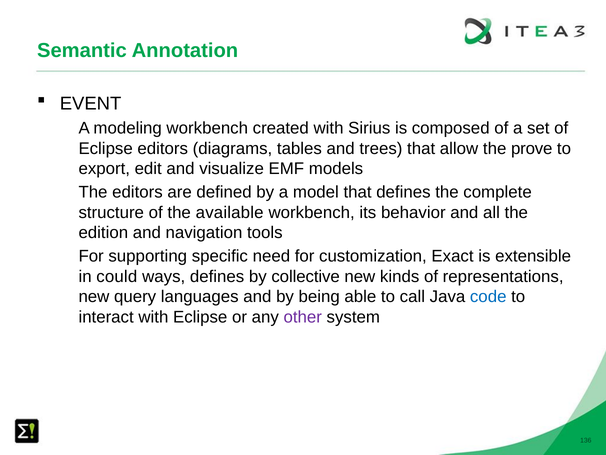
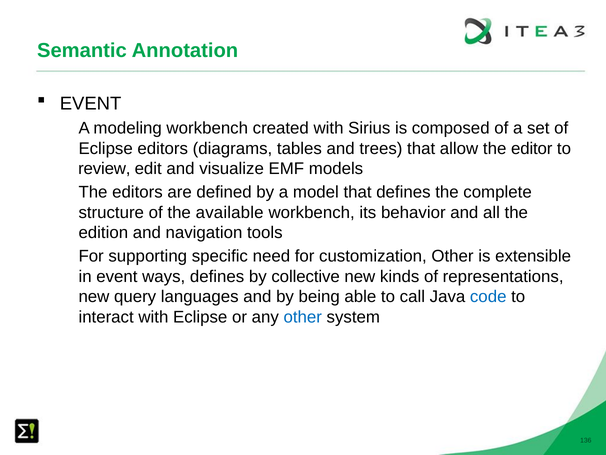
prove: prove -> editor (532, 148)
export: export -> review (104, 169)
customization Exact: Exact -> Other (453, 256)
in could: could -> event (117, 276)
other colour: purple -> blue (303, 317)
